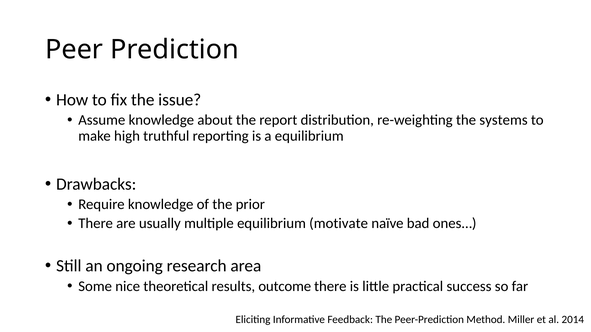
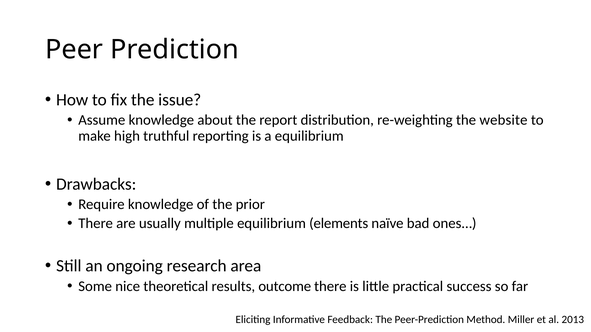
systems: systems -> website (503, 120)
motivate: motivate -> elements (339, 224)
2014: 2014 -> 2013 (573, 320)
